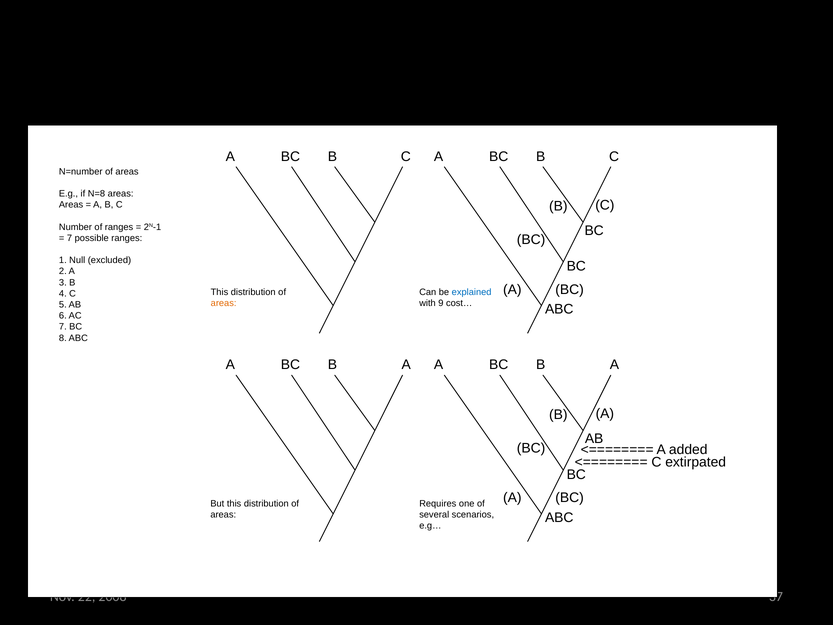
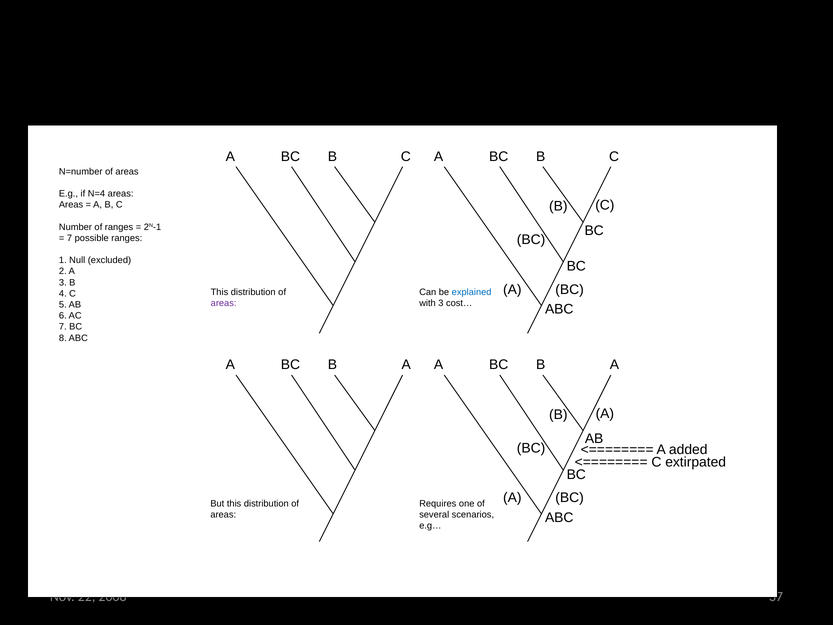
N=8: N=8 -> N=4 (96, 194)
areas colour: orange -> purple (224, 303)
with 9: 9 -> 3 (441, 303)
